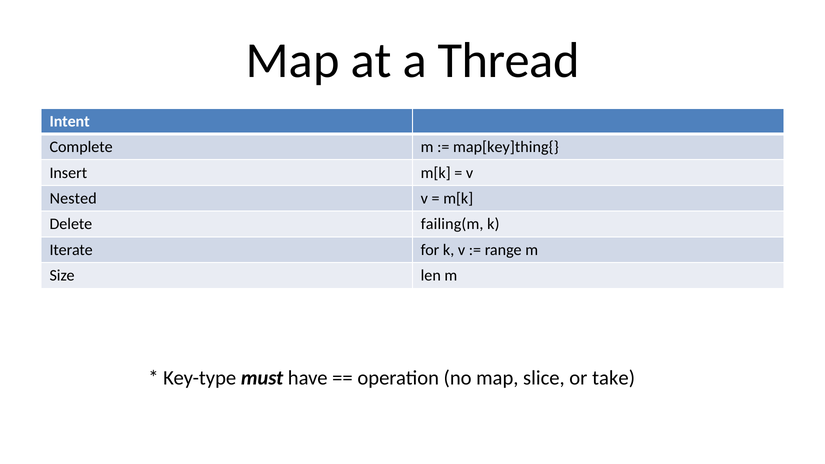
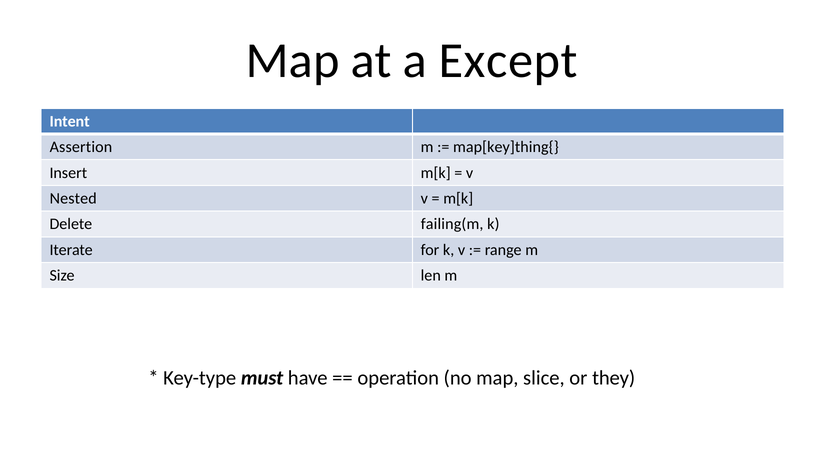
Thread: Thread -> Except (508, 61)
Complete: Complete -> Assertion (81, 147)
take: take -> they (614, 378)
